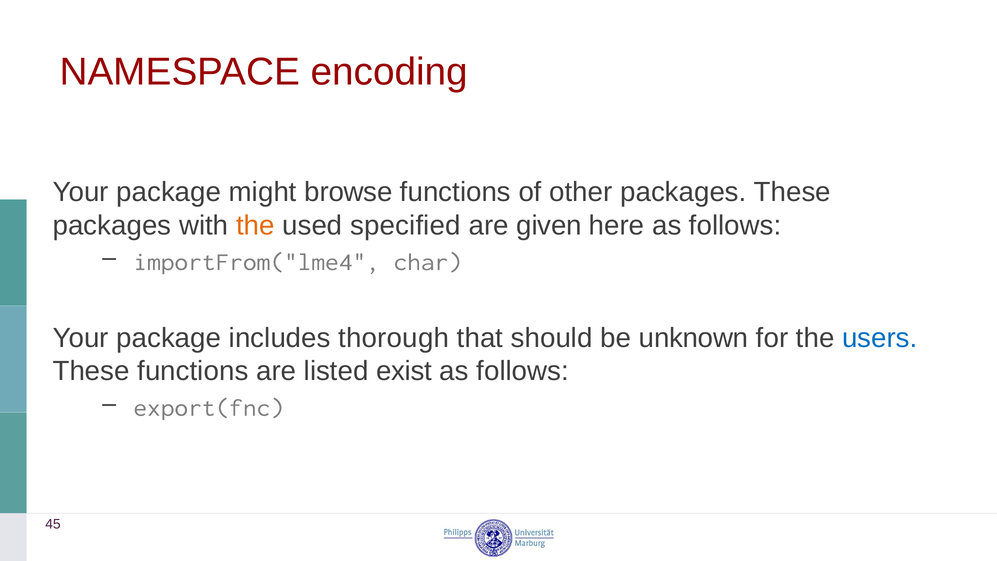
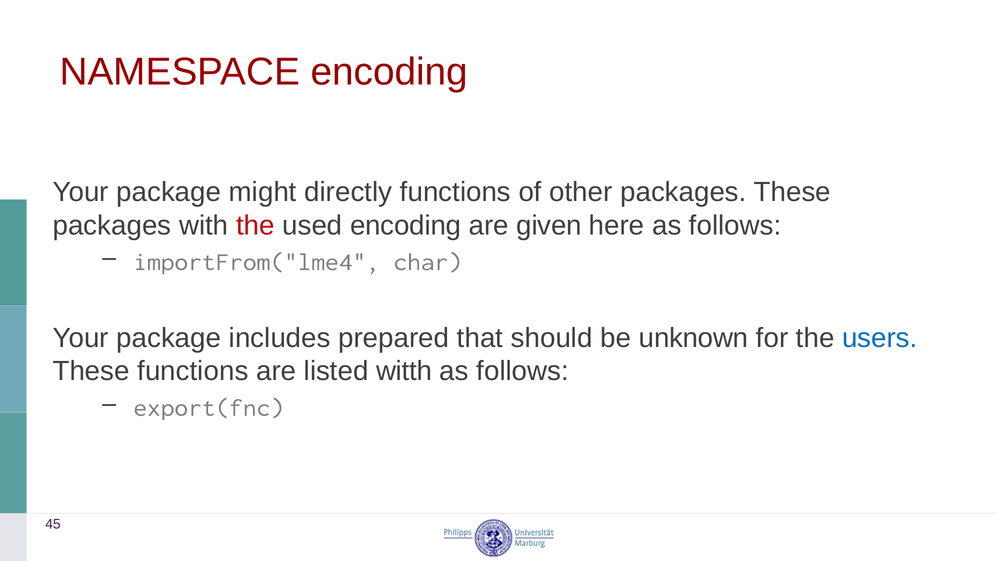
browse: browse -> directly (348, 192)
the colour: orange -> red (255, 225)
used specified: specified -> encoding (406, 225)
thorough: thorough -> prepared (394, 338)
exist: exist -> witth (404, 371)
